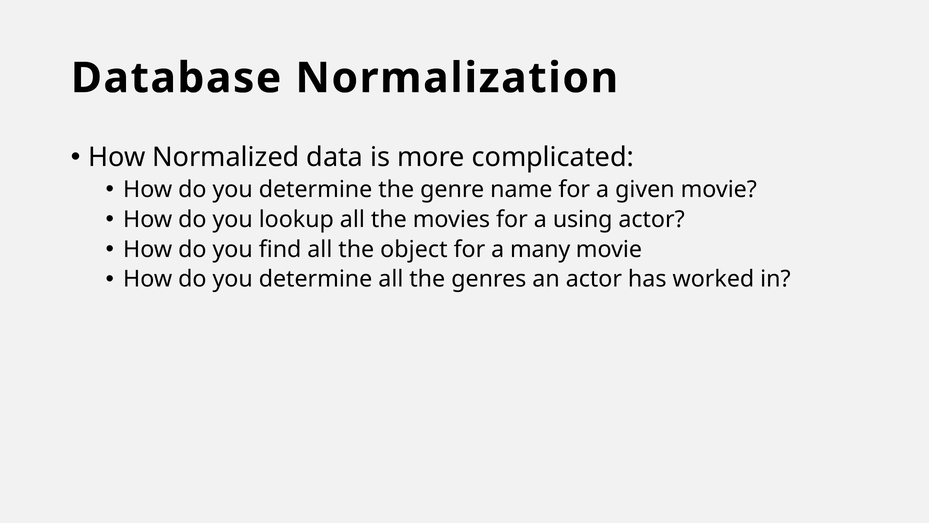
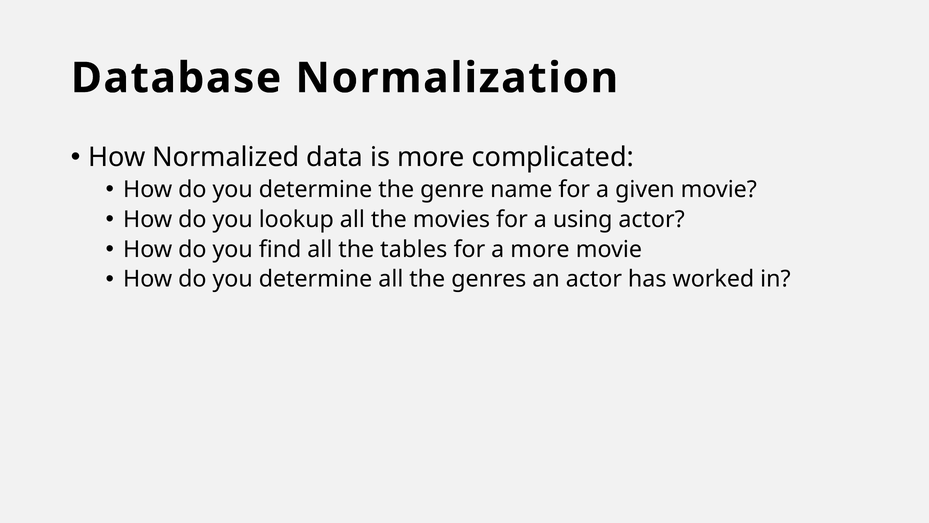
object: object -> tables (414, 249)
a many: many -> more (540, 249)
